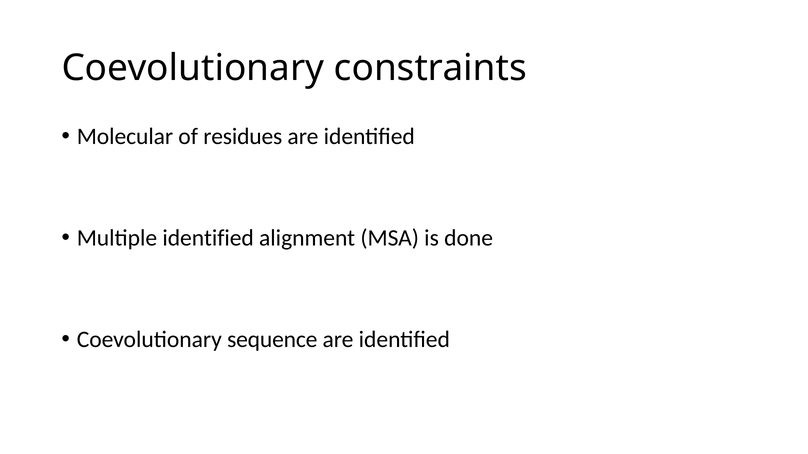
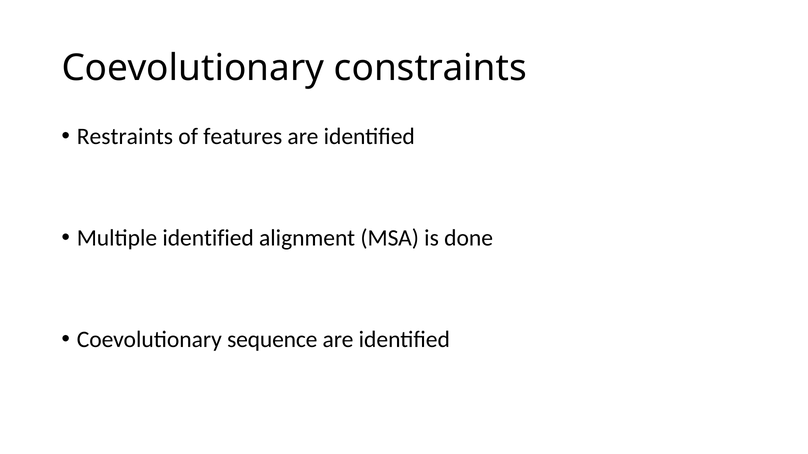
Molecular: Molecular -> Restraints (125, 137)
residues: residues -> features (243, 137)
